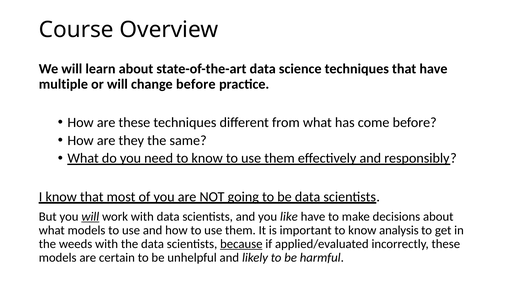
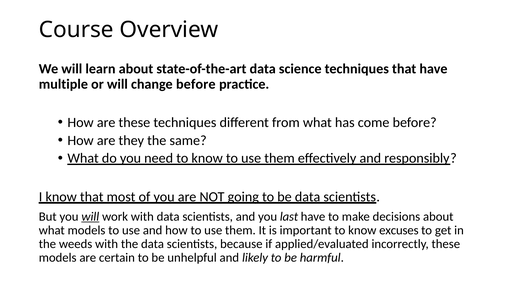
like: like -> last (289, 217)
analysis: analysis -> excuses (399, 230)
because underline: present -> none (241, 244)
